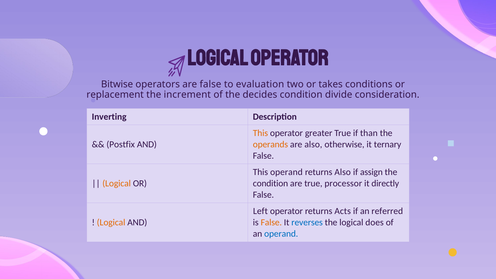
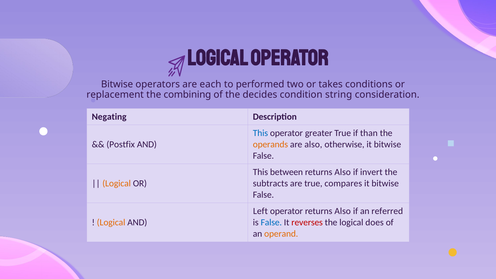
are false: false -> each (210, 84)
evaluation: evaluation -> performed (260, 84)
increment: increment -> combining (187, 95)
divide: divide -> string (339, 95)
Inverting: Inverting -> Negating (109, 117)
This colour: orange -> blue (260, 133)
otherwise it ternary: ternary -> bitwise (388, 145)
This operand: operand -> between (287, 172)
assign: assign -> invert (371, 172)
condition: condition -> subtracts (270, 183)
processor: processor -> compares (343, 183)
directly: directly -> bitwise (385, 183)
operator returns Acts: Acts -> Also (343, 211)
False colour: orange -> blue (271, 222)
reverses colour: blue -> red (307, 222)
operand colour: blue -> orange (281, 234)
